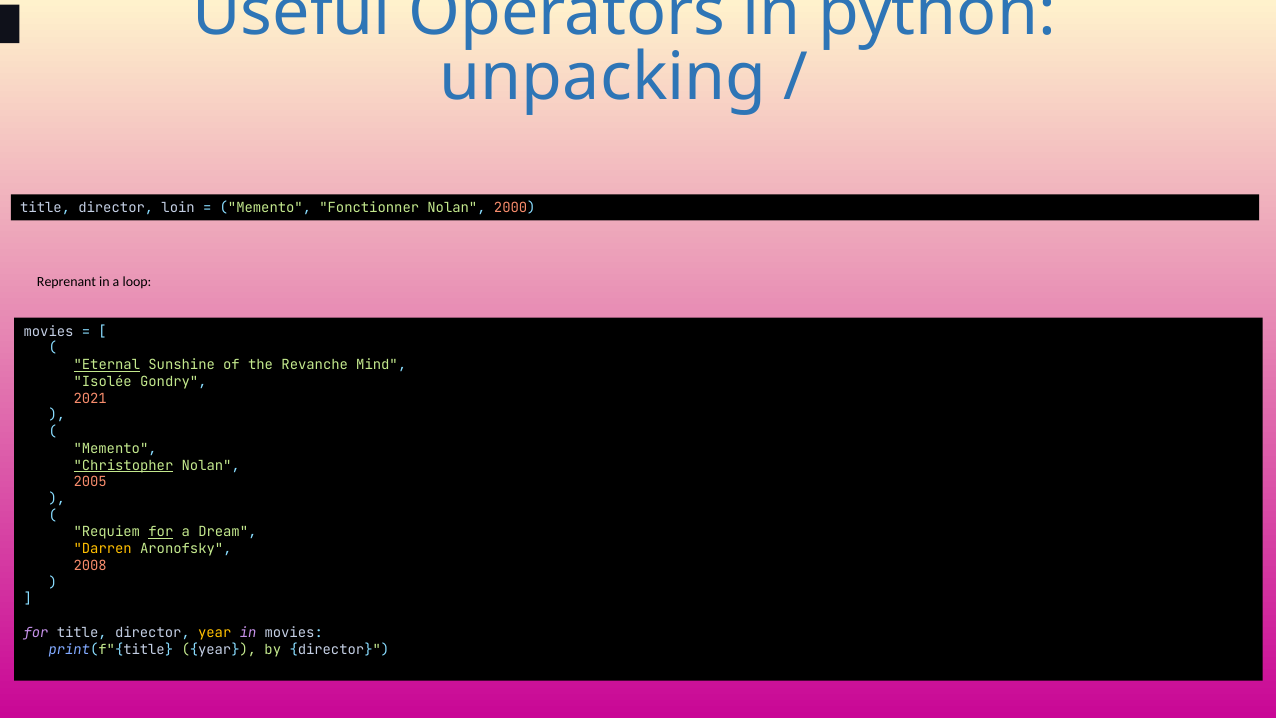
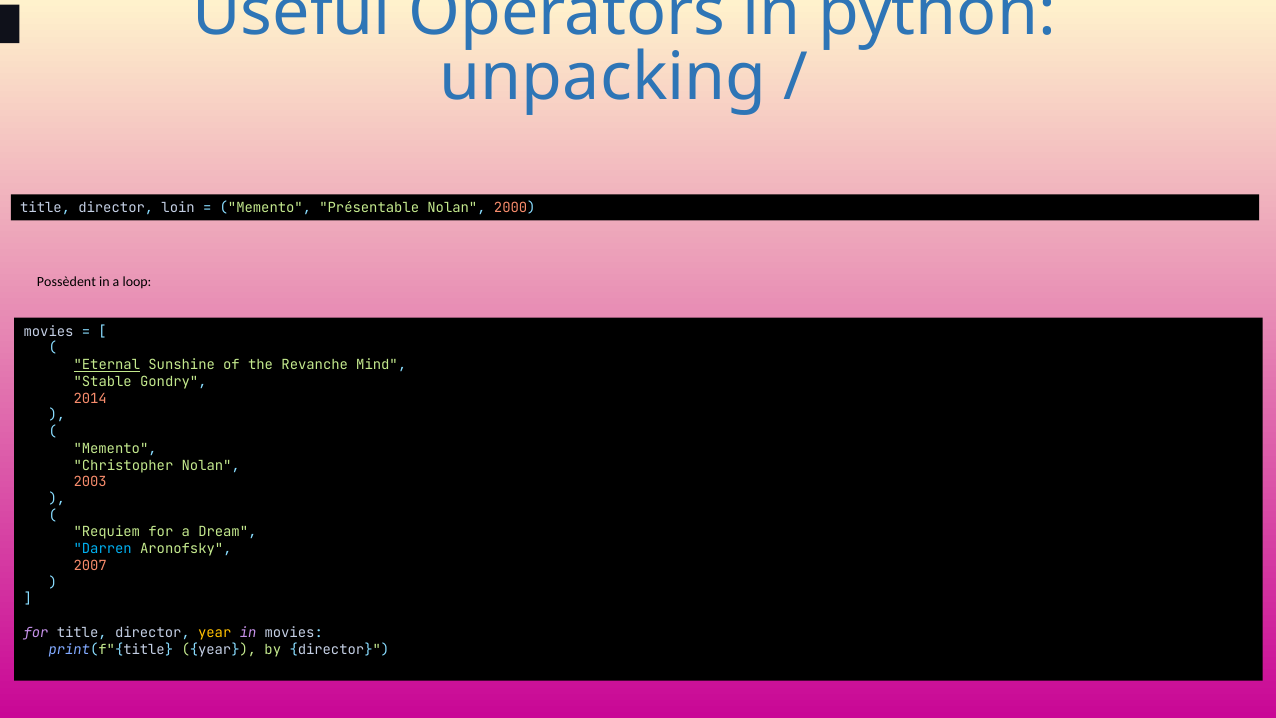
Fonctionner: Fonctionner -> Présentable (369, 208)
Reprenant: Reprenant -> Possèdent (67, 282)
Isolée: Isolée -> Stable (103, 382)
2021: 2021 -> 2014 (90, 398)
Christopher underline: present -> none (124, 465)
2005: 2005 -> 2003 (90, 482)
for underline: present -> none (161, 532)
Darren colour: yellow -> light blue (103, 549)
2008: 2008 -> 2007 (90, 566)
